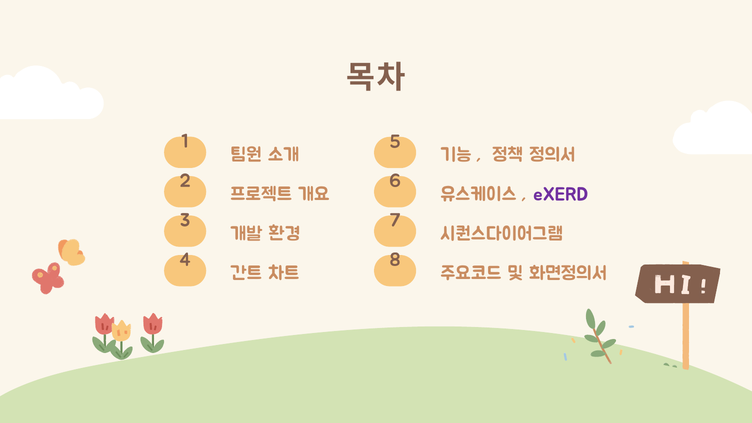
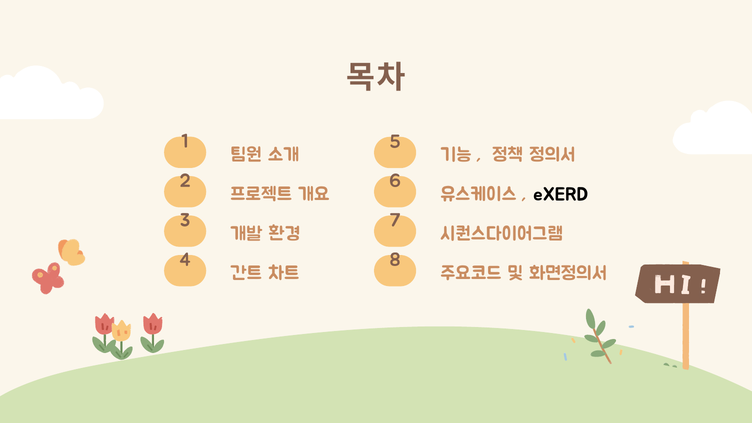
eXERD colour: purple -> black (561, 194)
